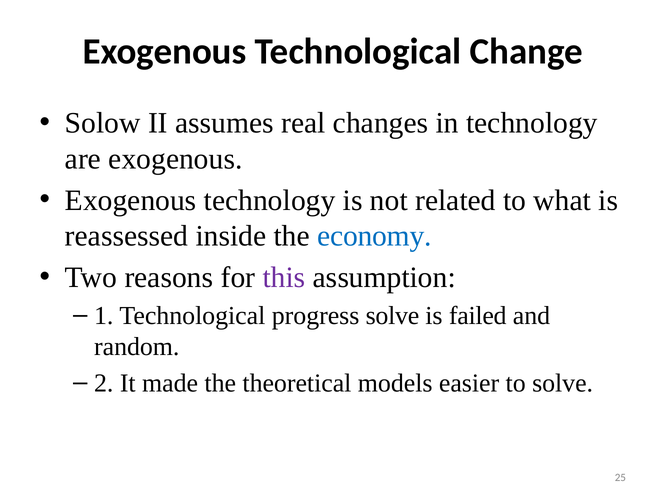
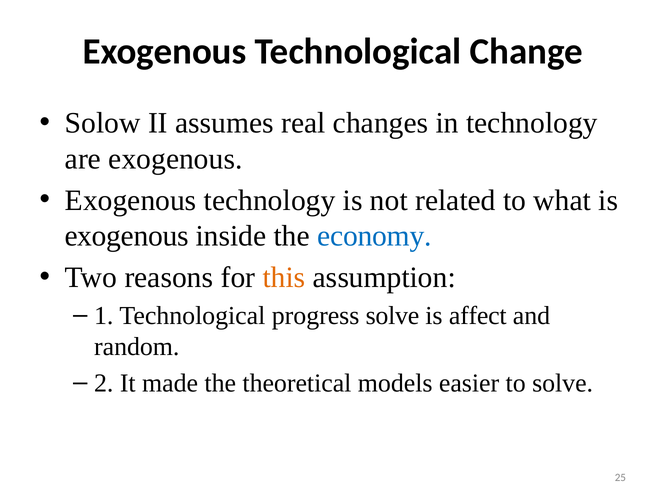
reassessed: reassessed -> exogenous (127, 236)
this colour: purple -> orange (284, 277)
failed: failed -> affect (478, 315)
